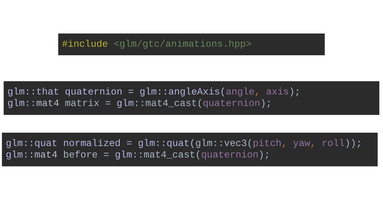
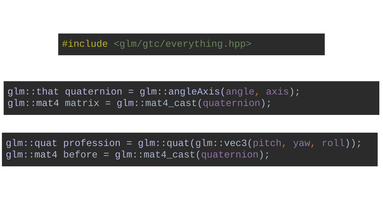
<glm/gtc/animations.hpp>: <glm/gtc/animations.hpp> -> <glm/gtc/everything.hpp> (183, 44)
normalized: normalized -> profession (92, 143)
